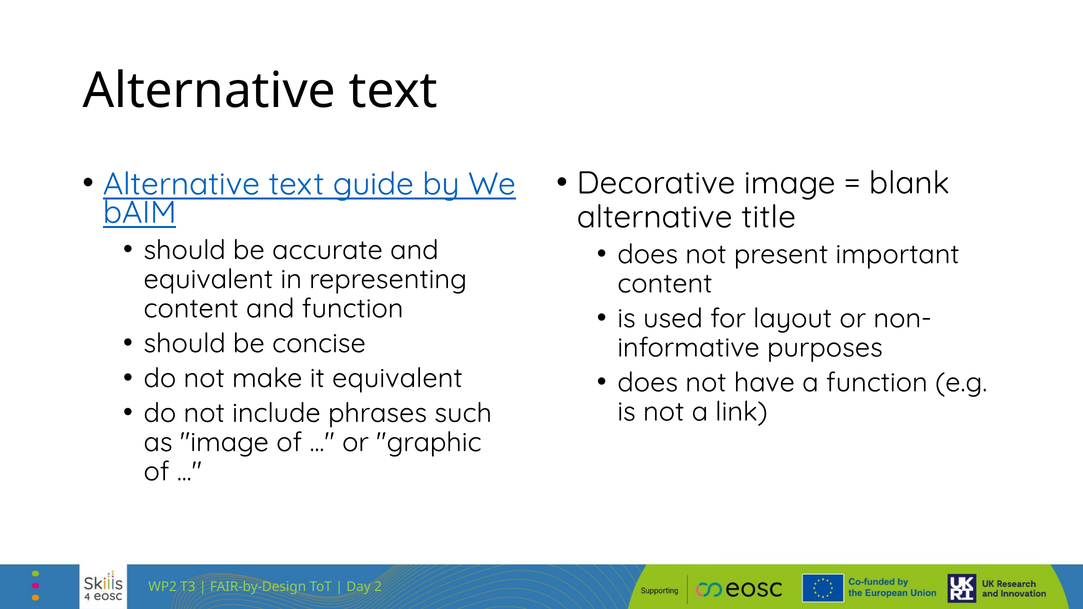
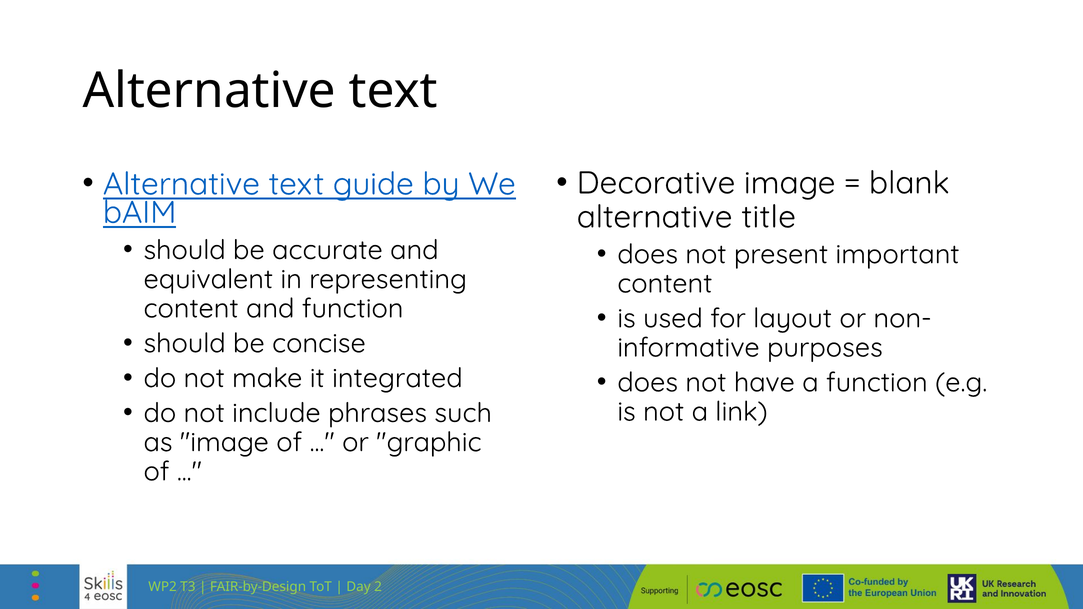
it equivalent: equivalent -> integrated (397, 378)
